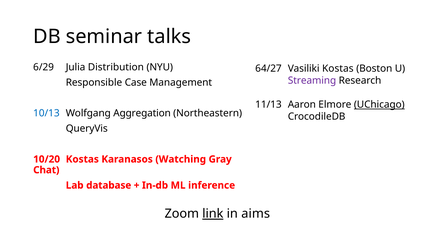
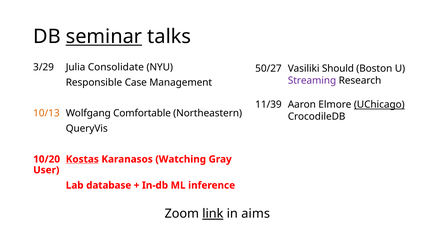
seminar underline: none -> present (104, 37)
6/29: 6/29 -> 3/29 (44, 67)
Distribution: Distribution -> Consolidate (116, 67)
64/27: 64/27 -> 50/27 (268, 69)
Vasiliki Kostas: Kostas -> Should (338, 69)
11/13: 11/13 -> 11/39 (268, 104)
10/13 colour: blue -> orange (46, 113)
Aggregation: Aggregation -> Comfortable (142, 113)
Kostas underline: none -> present (82, 159)
Chat: Chat -> User (46, 170)
